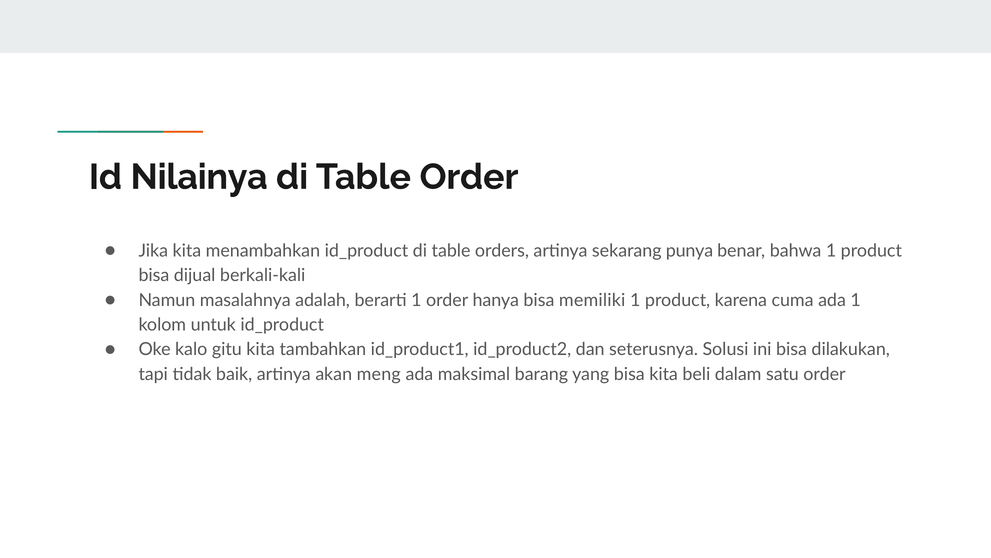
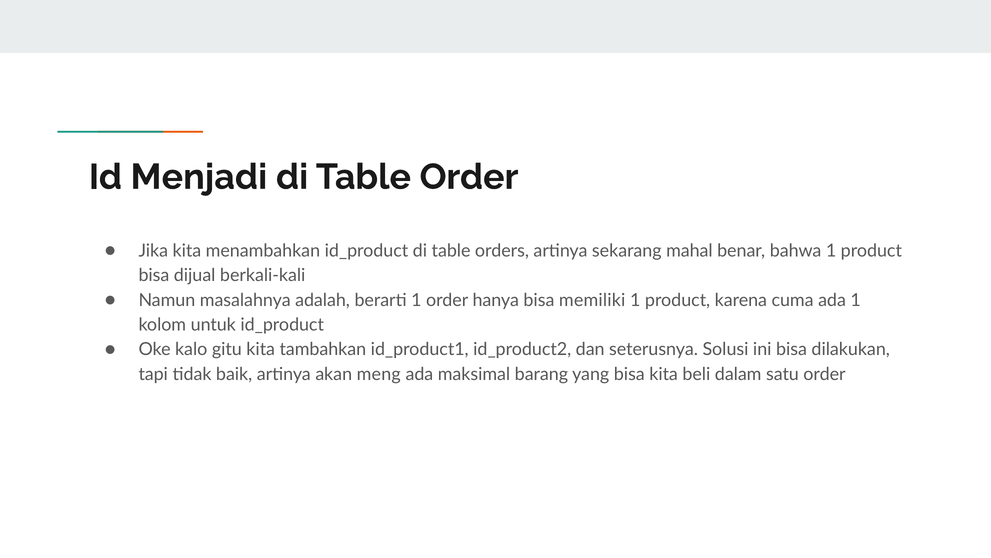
Nilainya: Nilainya -> Menjadi (199, 177)
punya: punya -> mahal (689, 250)
